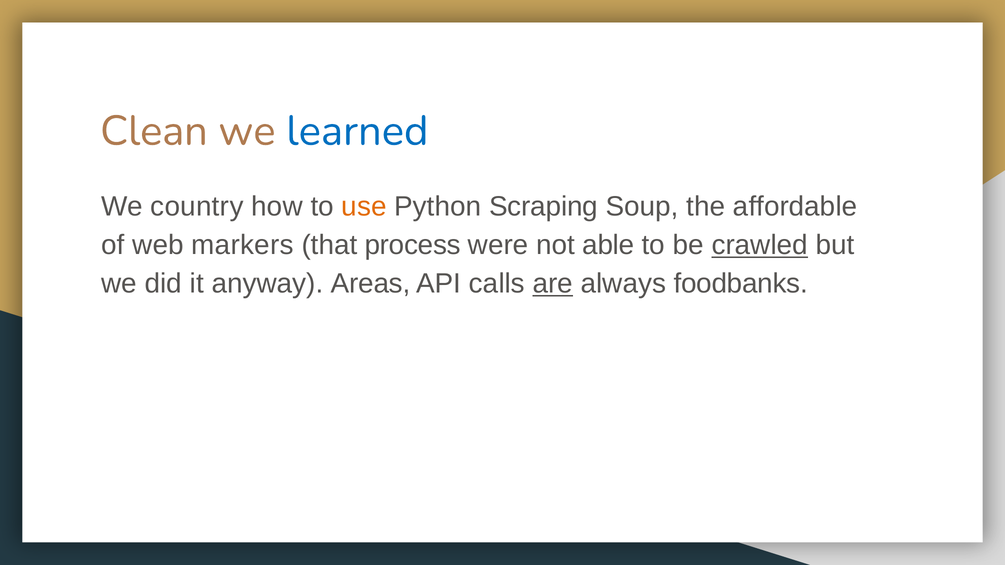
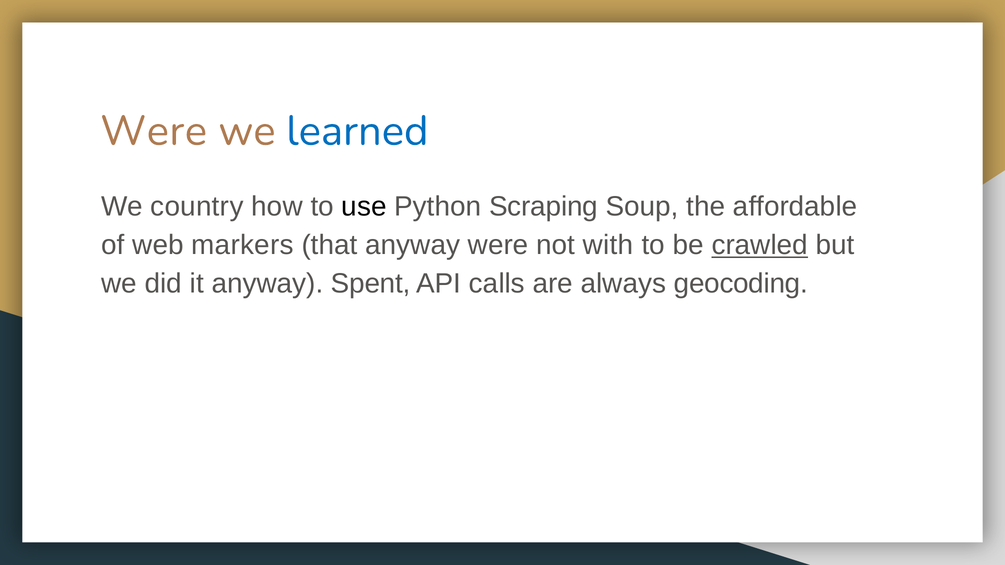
Clean: Clean -> Were (154, 131)
use colour: orange -> black (364, 207)
that process: process -> anyway (413, 245)
able: able -> with (608, 245)
Areas: Areas -> Spent (371, 284)
are underline: present -> none (553, 284)
foodbanks: foodbanks -> geocoding (741, 284)
